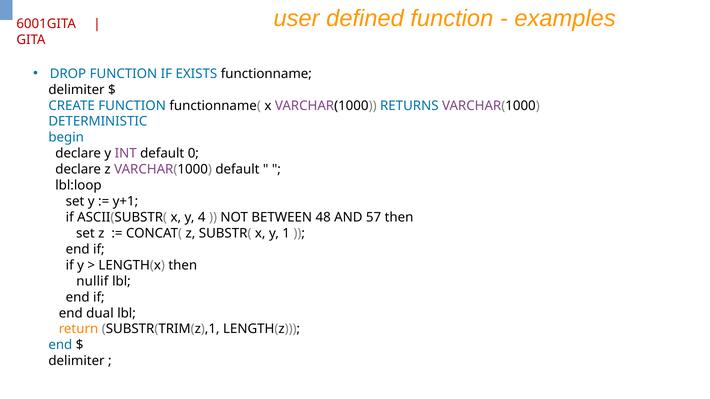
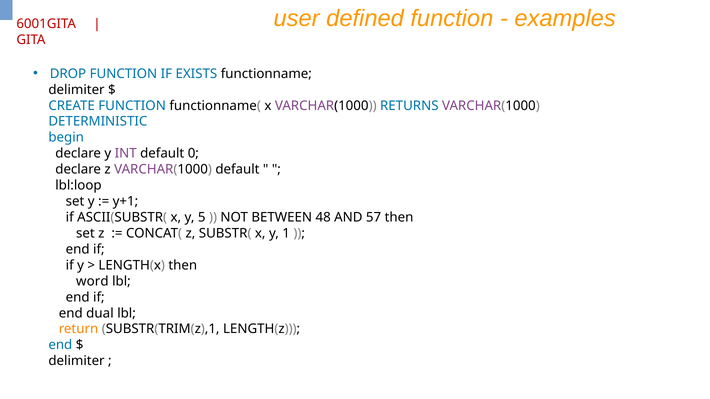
4: 4 -> 5 (202, 218)
nullif: nullif -> word (92, 281)
